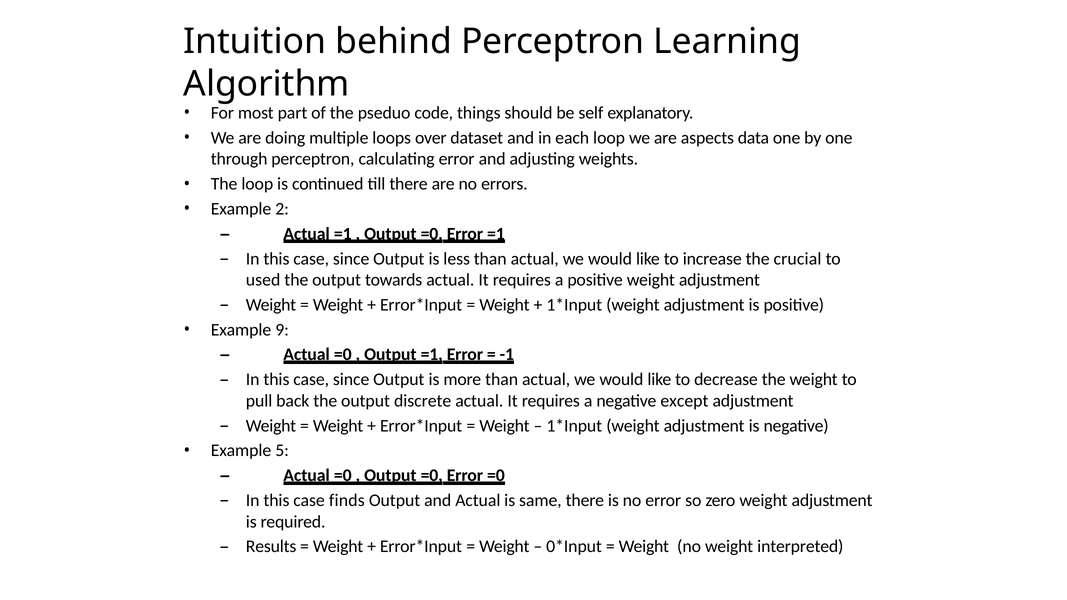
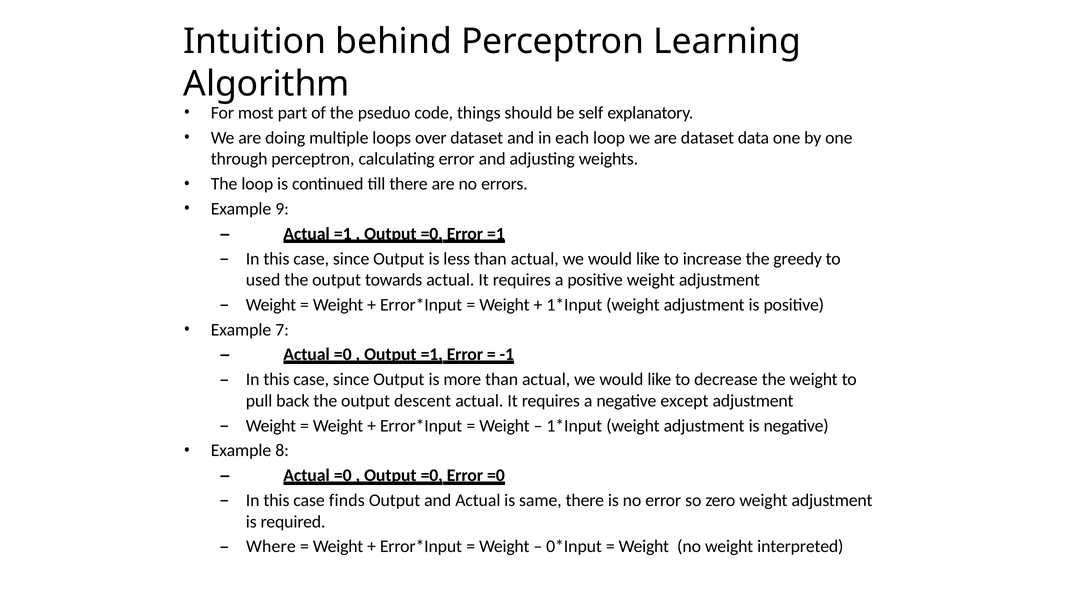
are aspects: aspects -> dataset (707, 138)
2: 2 -> 9 (282, 209)
crucial: crucial -> greedy (798, 259)
9: 9 -> 7 (282, 330)
discrete: discrete -> descent (423, 401)
5: 5 -> 8 (282, 451)
Results: Results -> Where (271, 547)
